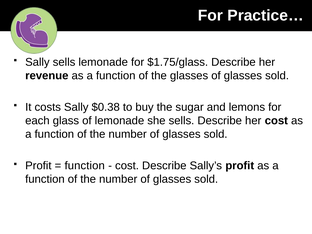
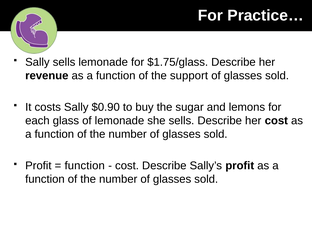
the glasses: glasses -> support (189, 76)
$0.38: $0.38 -> $0.90 (106, 107)
